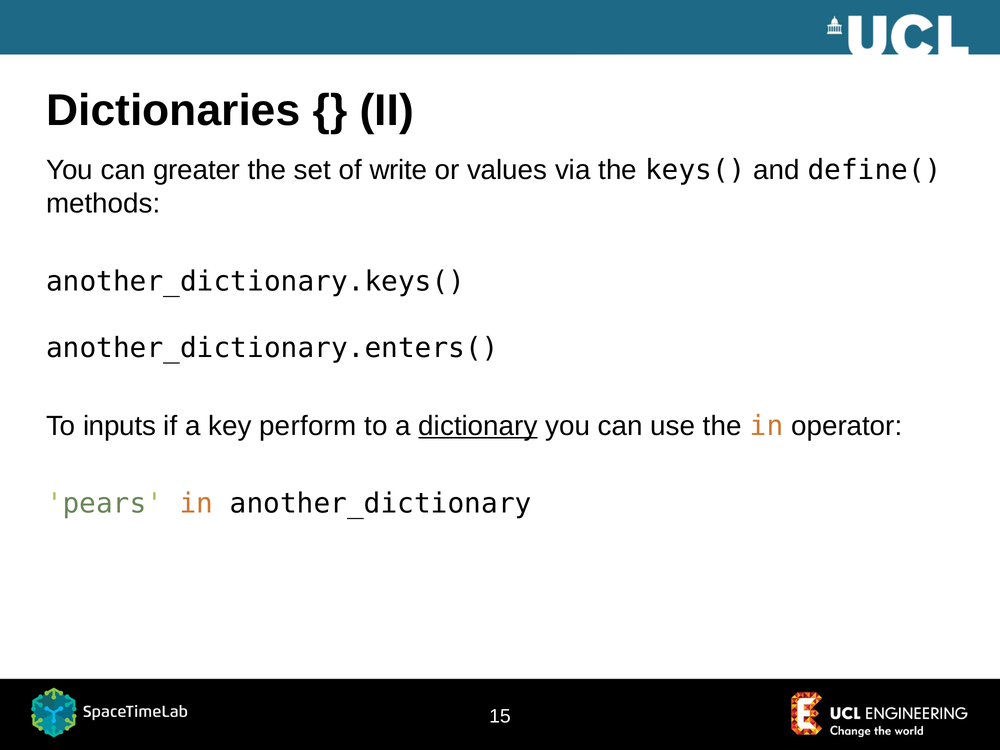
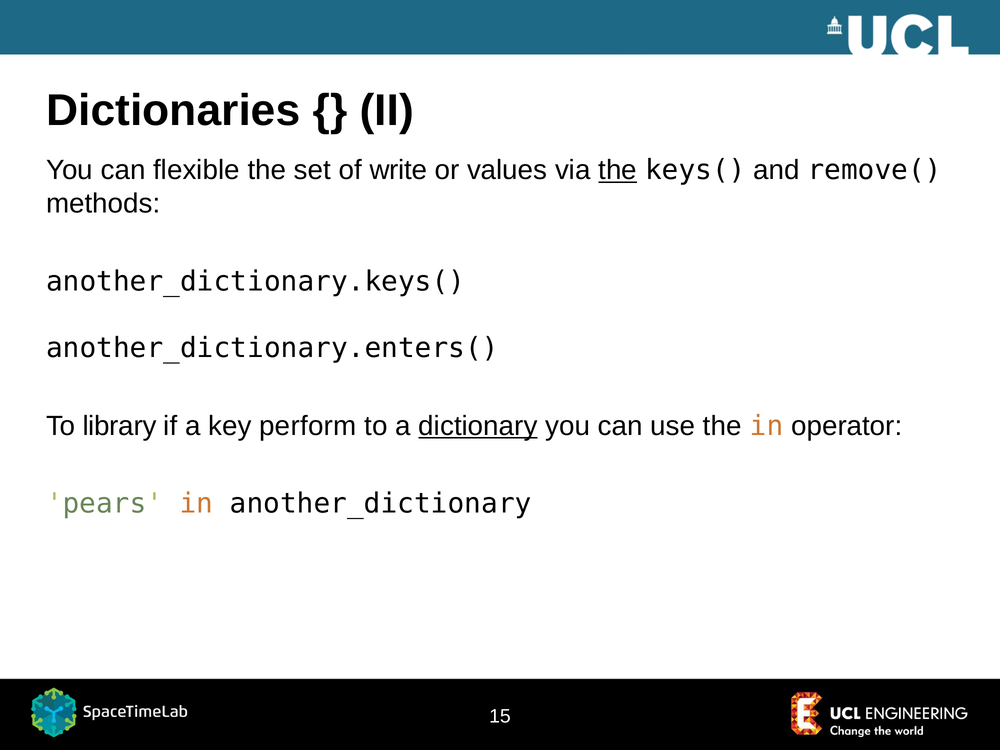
greater: greater -> flexible (196, 170)
the underline: none -> present (618, 170)
define(: define( -> remove( (875, 170)
inputs: inputs -> library (120, 426)
